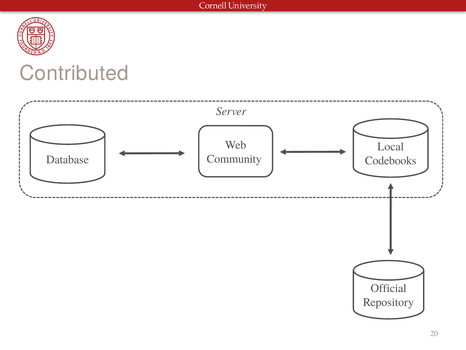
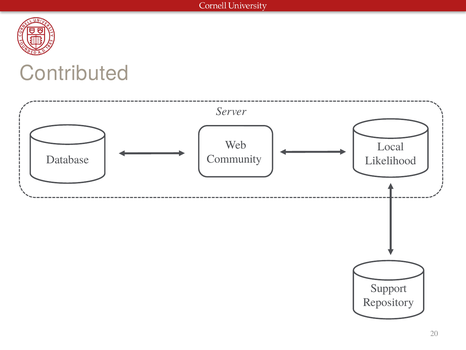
Codebooks: Codebooks -> Likelihood (391, 160)
Official: Official -> Support (389, 288)
